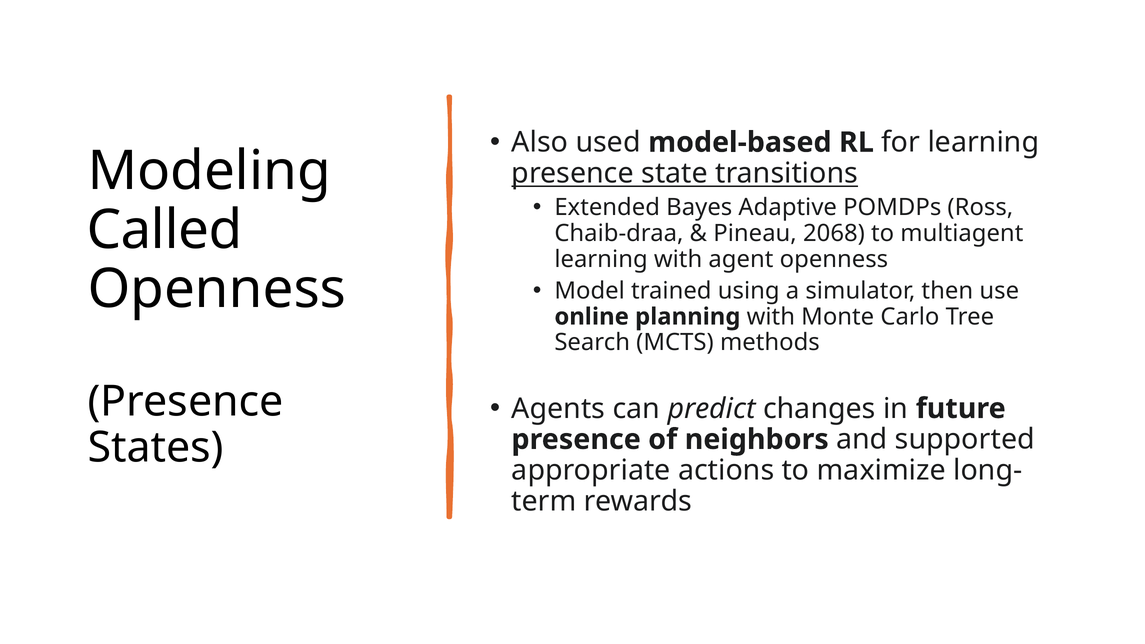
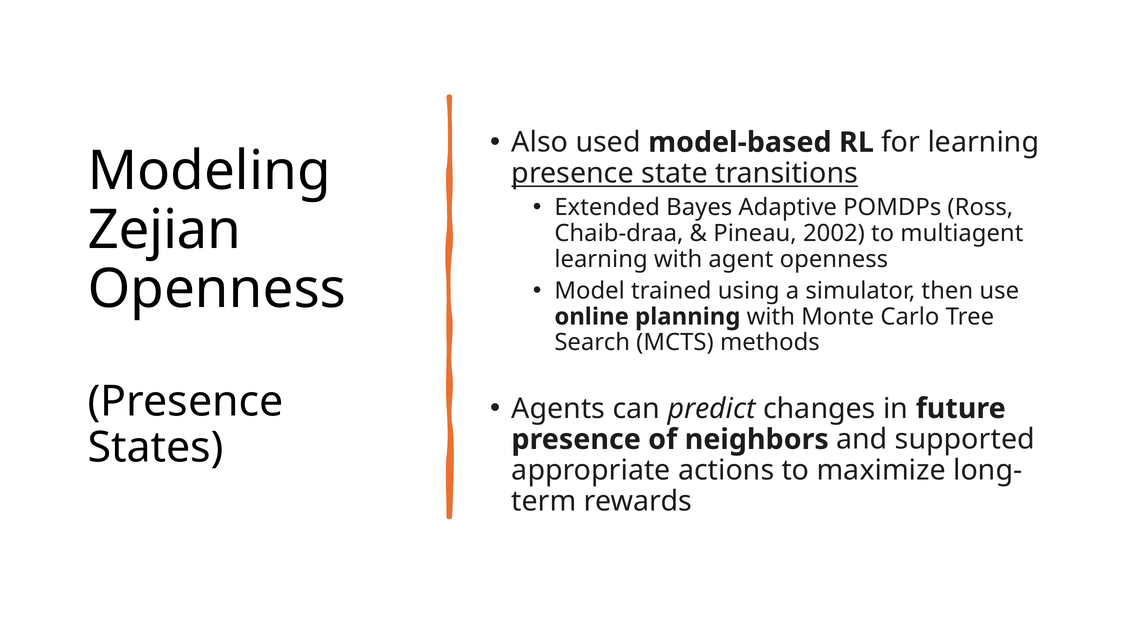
Called: Called -> Zejian (164, 230)
2068: 2068 -> 2002 (834, 233)
